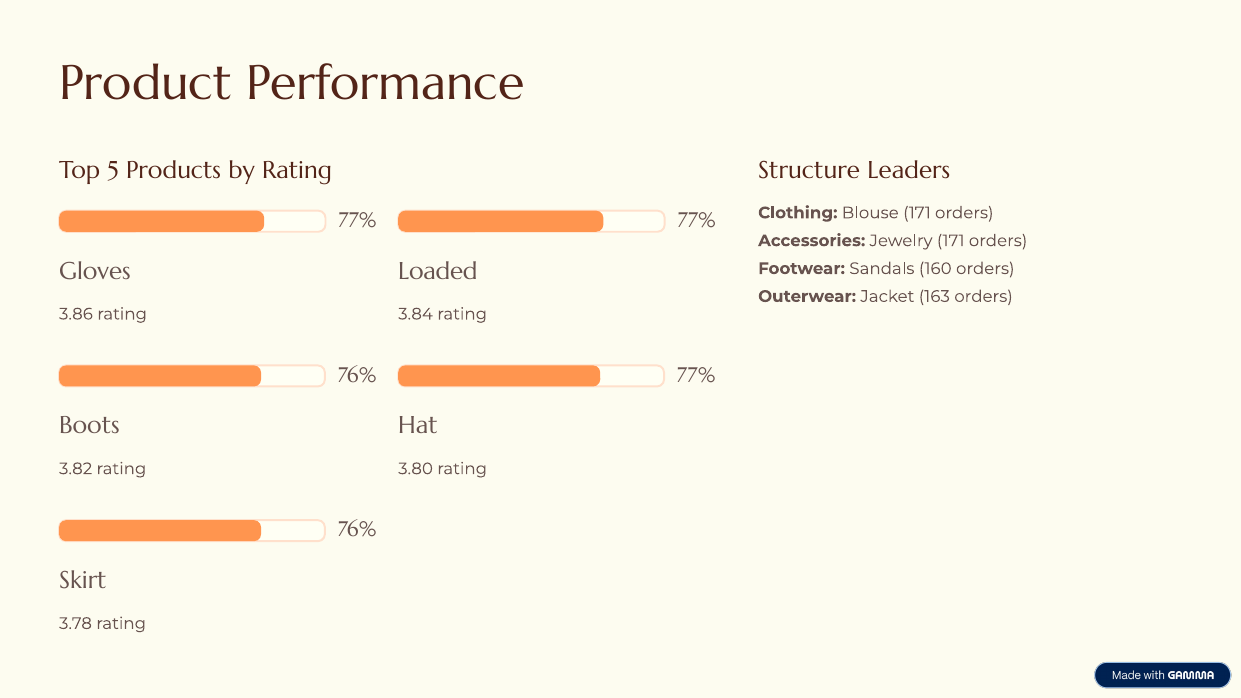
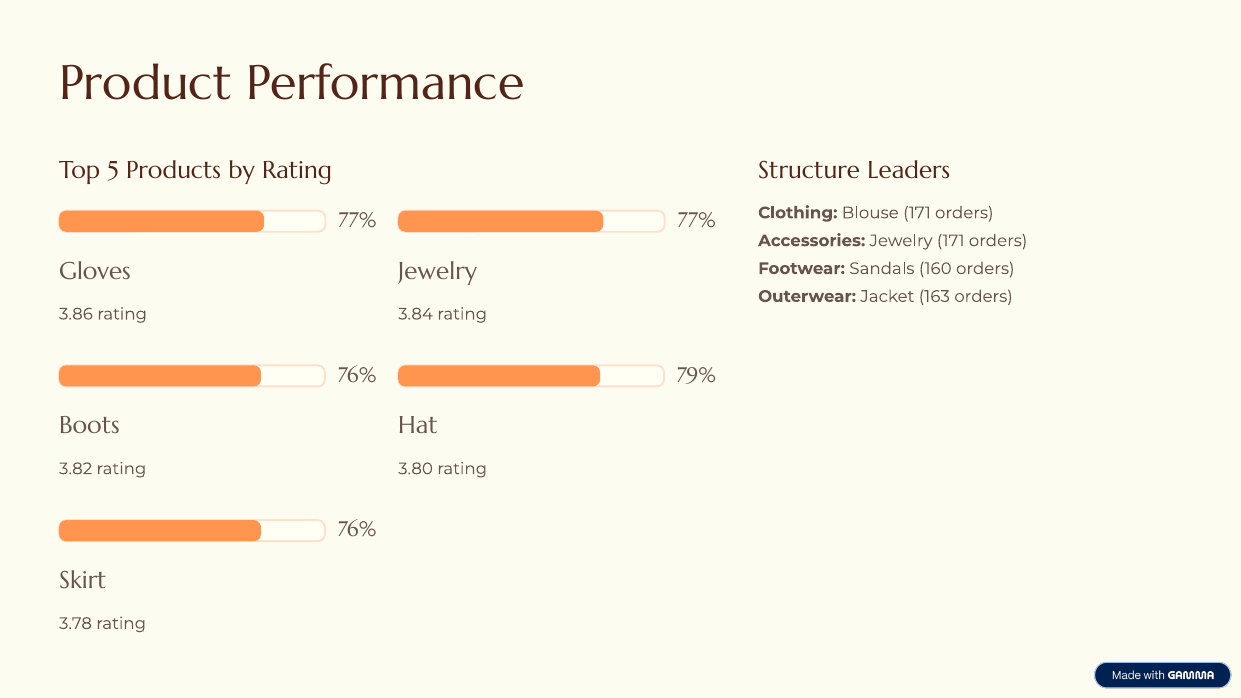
Loaded: Loaded -> Jewelry (438, 271)
77%: 77% -> 79% (697, 375)
